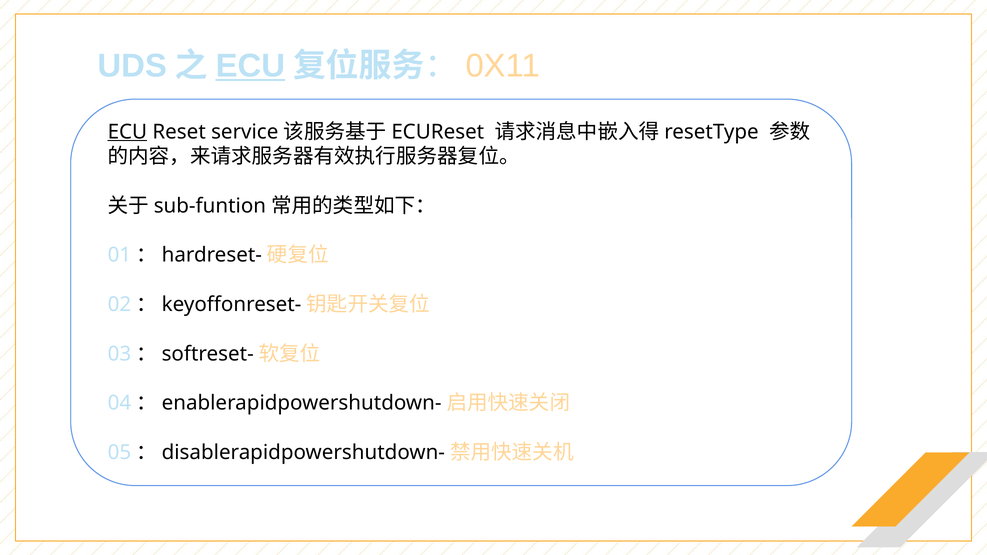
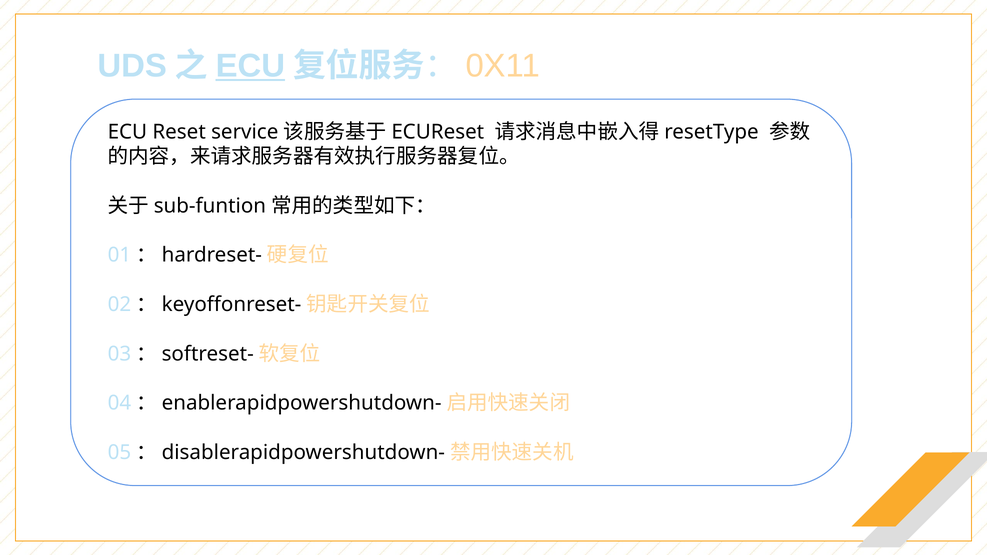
ECU underline: present -> none (127, 132)
